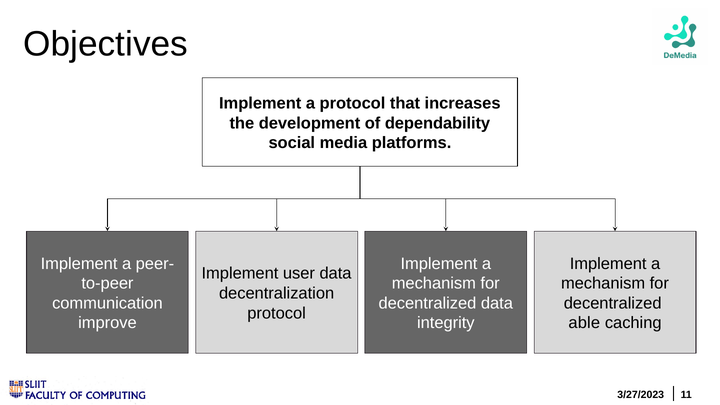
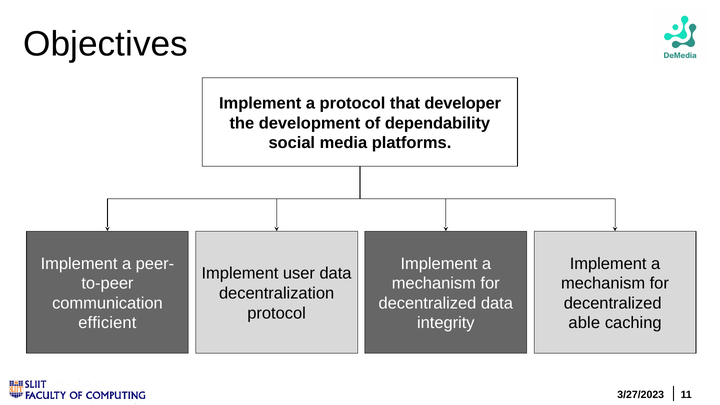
increases: increases -> developer (463, 103)
improve: improve -> efficient (107, 323)
